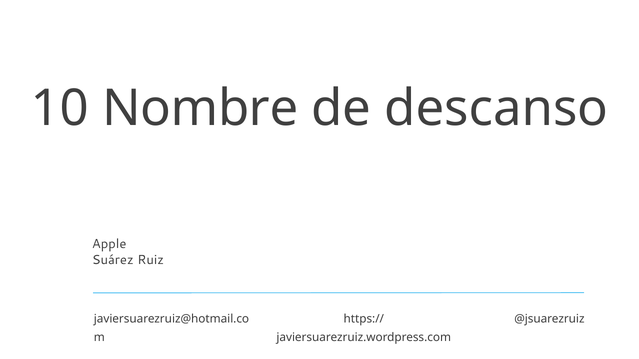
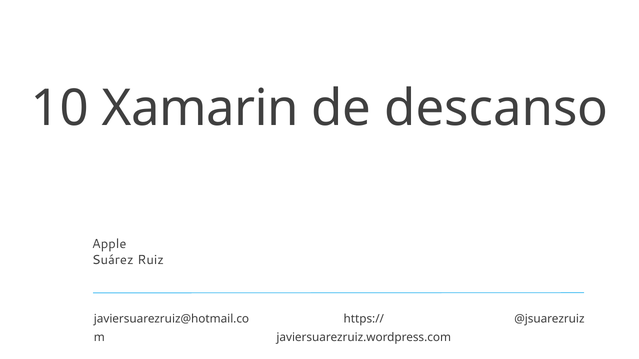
Nombre: Nombre -> Xamarin (200, 108)
